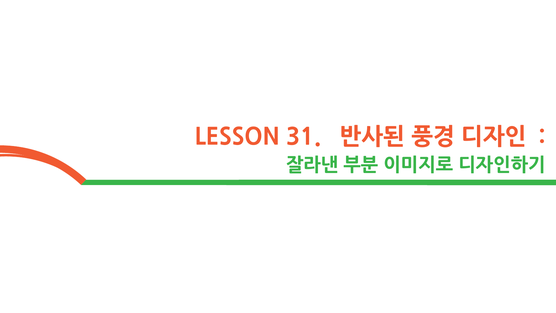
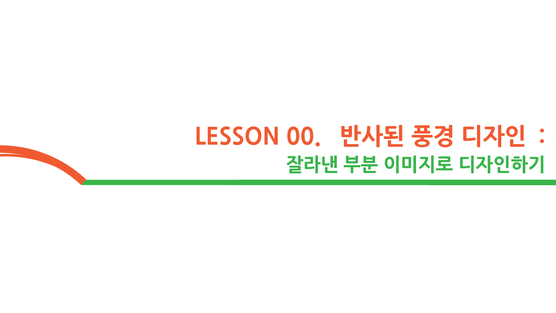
31: 31 -> 00 (304, 137)
